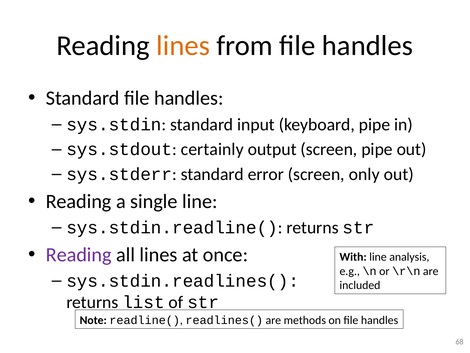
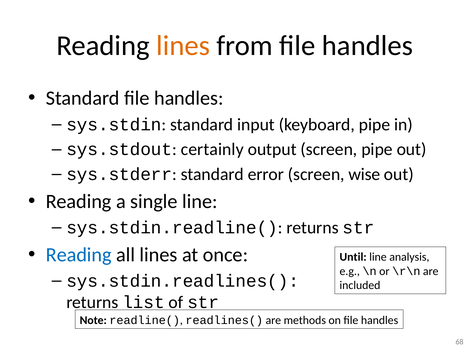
only: only -> wise (364, 174)
Reading colour: purple -> blue (79, 254)
With: With -> Until (353, 257)
